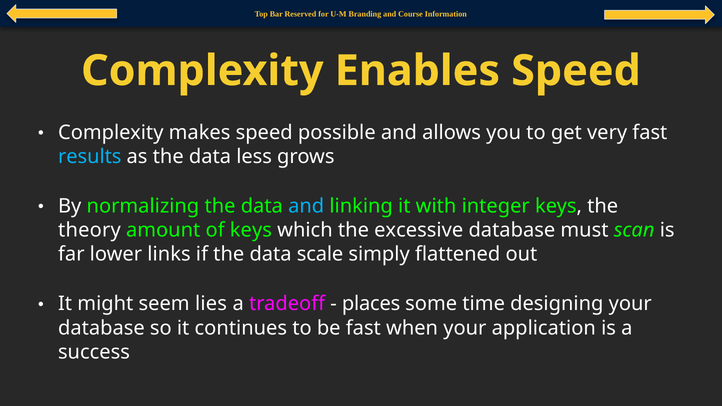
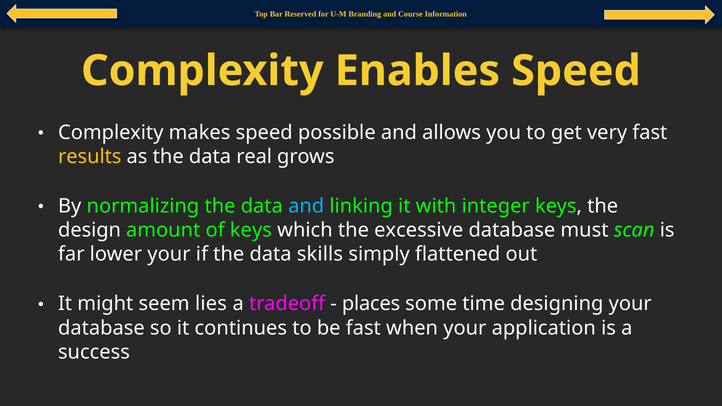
results colour: light blue -> yellow (90, 157)
less: less -> real (254, 157)
theory: theory -> design (90, 230)
lower links: links -> your (169, 254)
scale: scale -> skills (320, 254)
